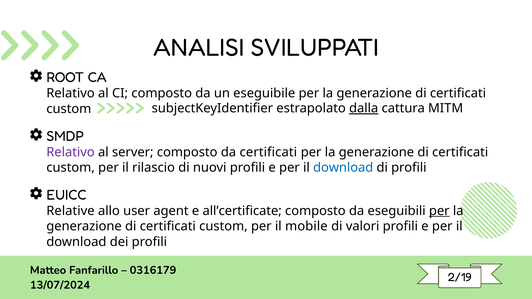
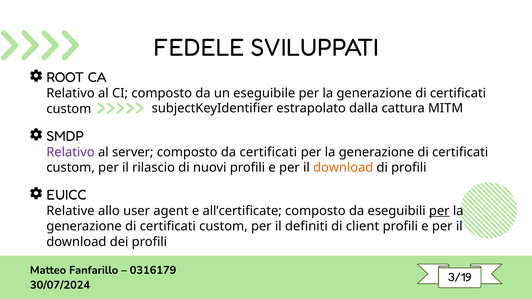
ANALISI: ANALISI -> FEDELE (199, 48)
dalla underline: present -> none (364, 108)
download colour: blue -> orange (343, 168)
mobile: mobile -> definiti (306, 227)
valori: valori -> client (363, 227)
2/19: 2/19 -> 3/19 (460, 277)
13/07/2024: 13/07/2024 -> 30/07/2024 (60, 285)
